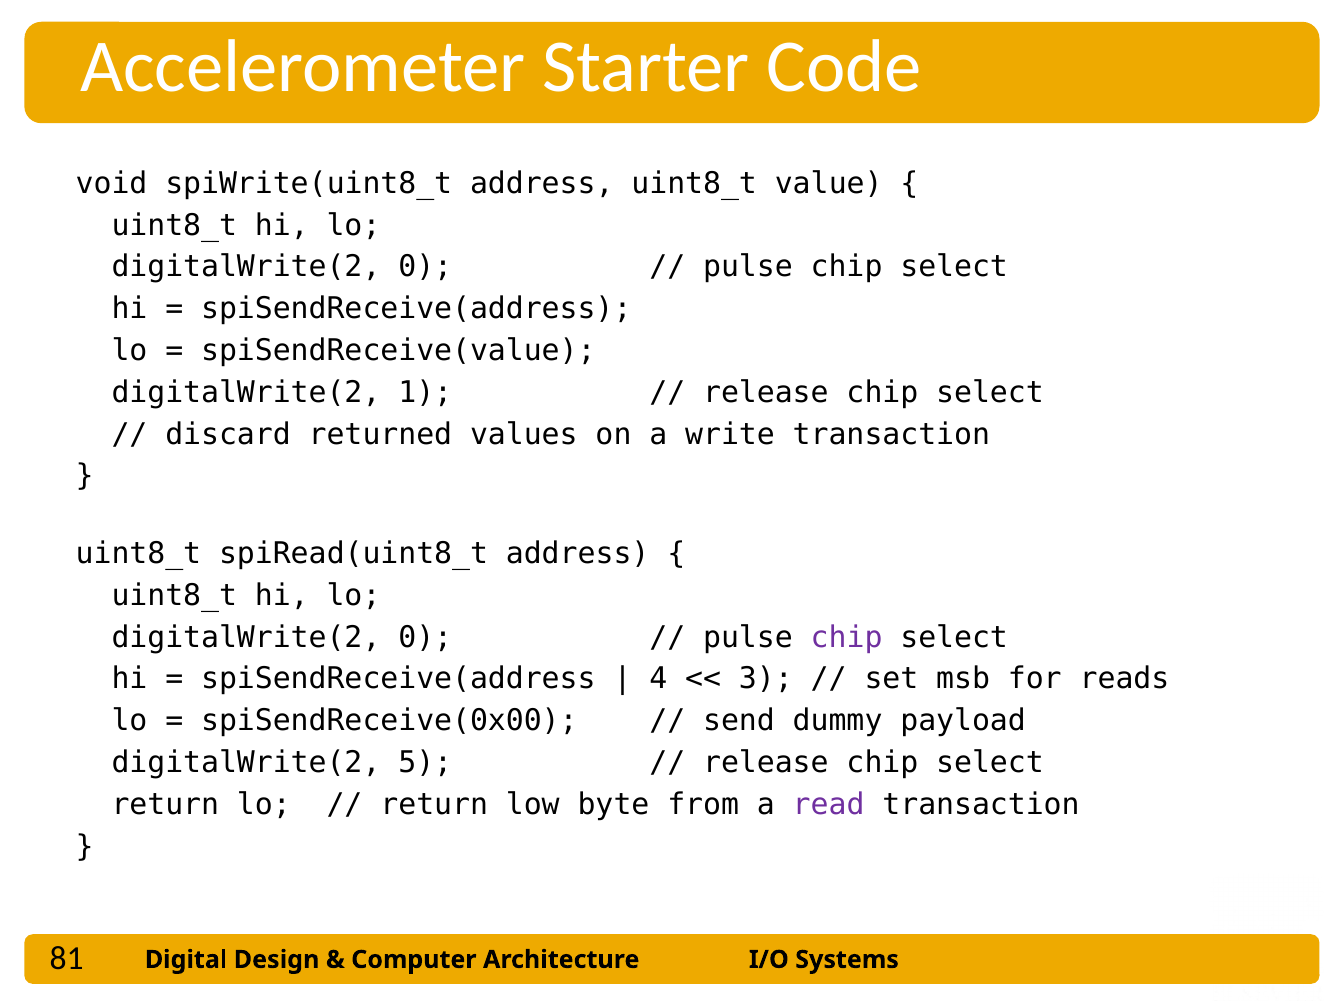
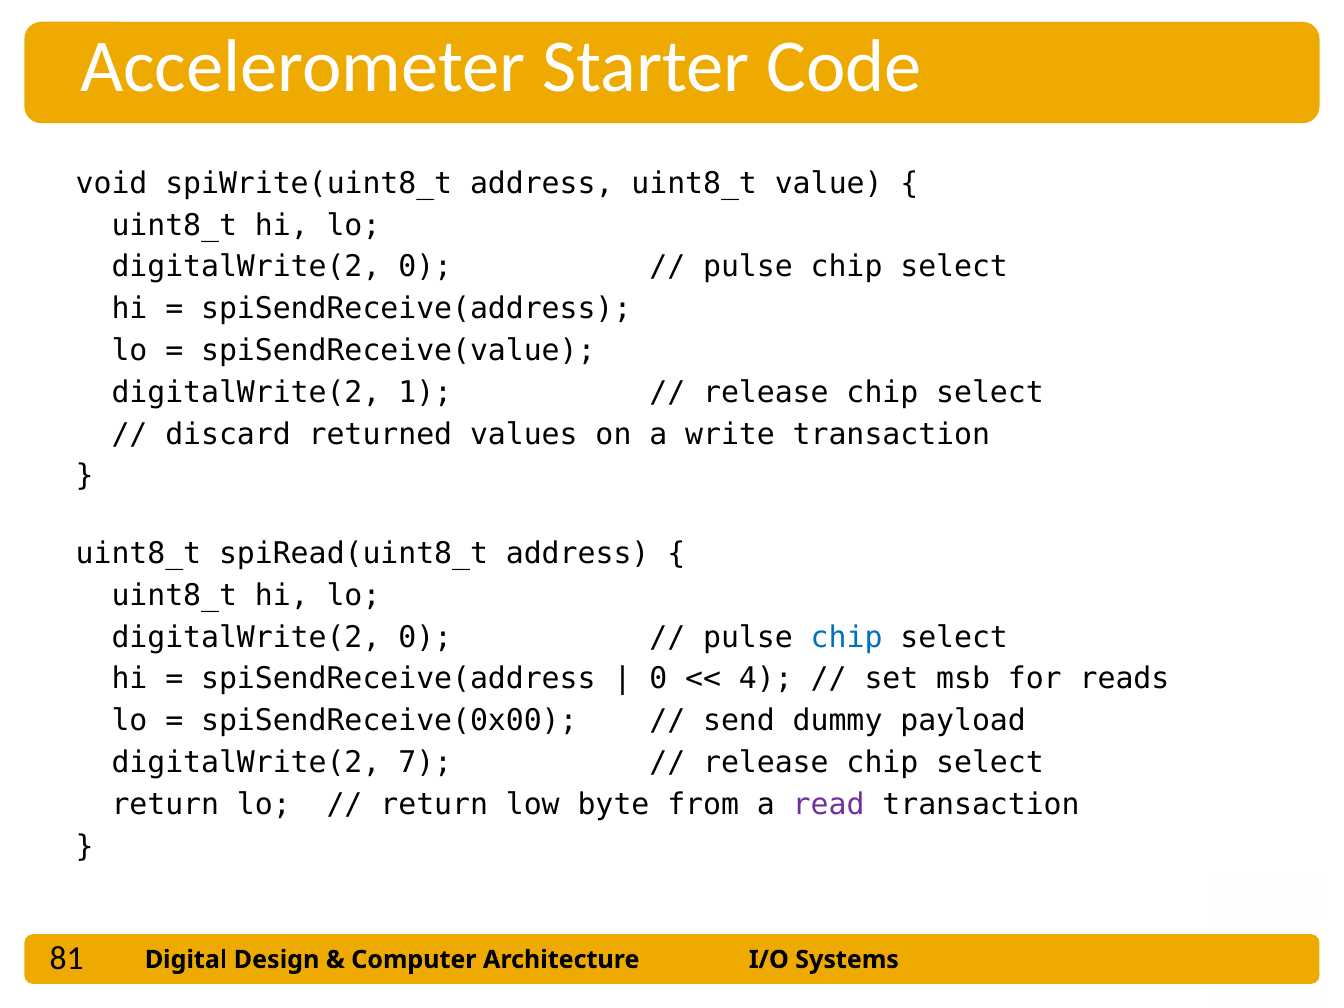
chip colour: purple -> blue (847, 637)
4: 4 -> 0 (658, 679)
3: 3 -> 4 (766, 679)
5: 5 -> 7 (425, 763)
